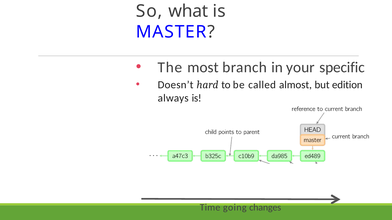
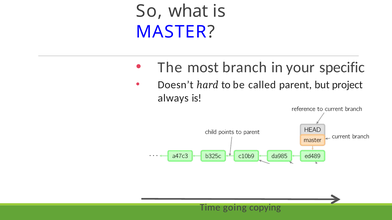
almost: almost -> parent (295, 85)
edition: edition -> project (347, 85)
changes: changes -> copying (265, 208)
